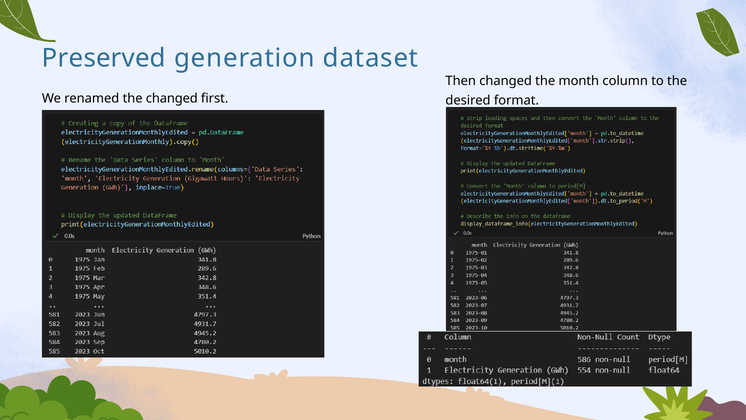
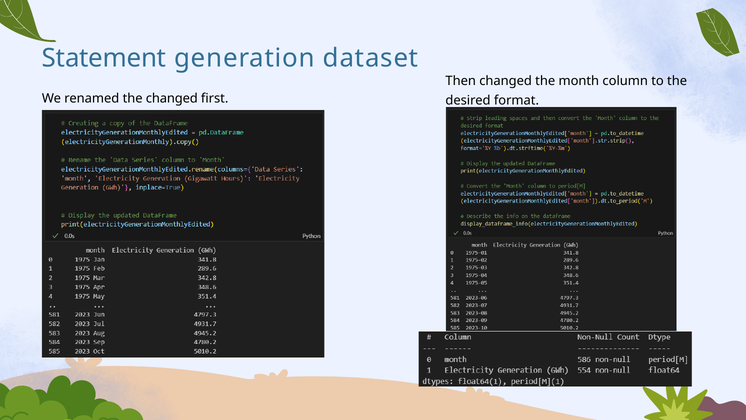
Preserved: Preserved -> Statement (104, 58)
